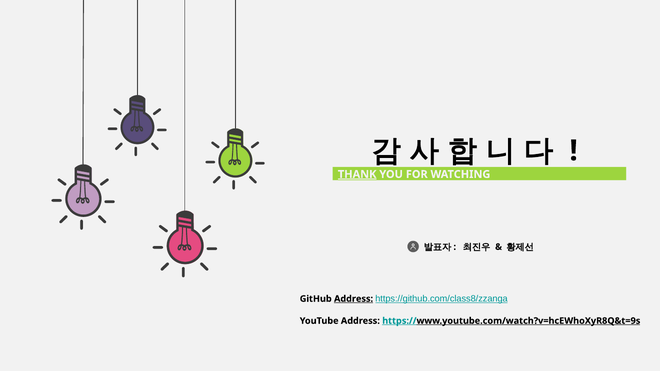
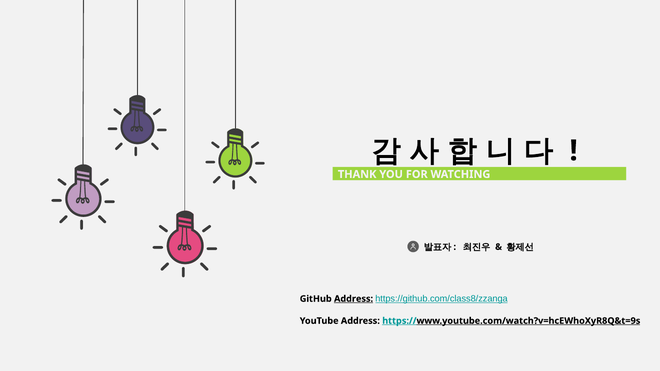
THANK underline: present -> none (357, 174)
